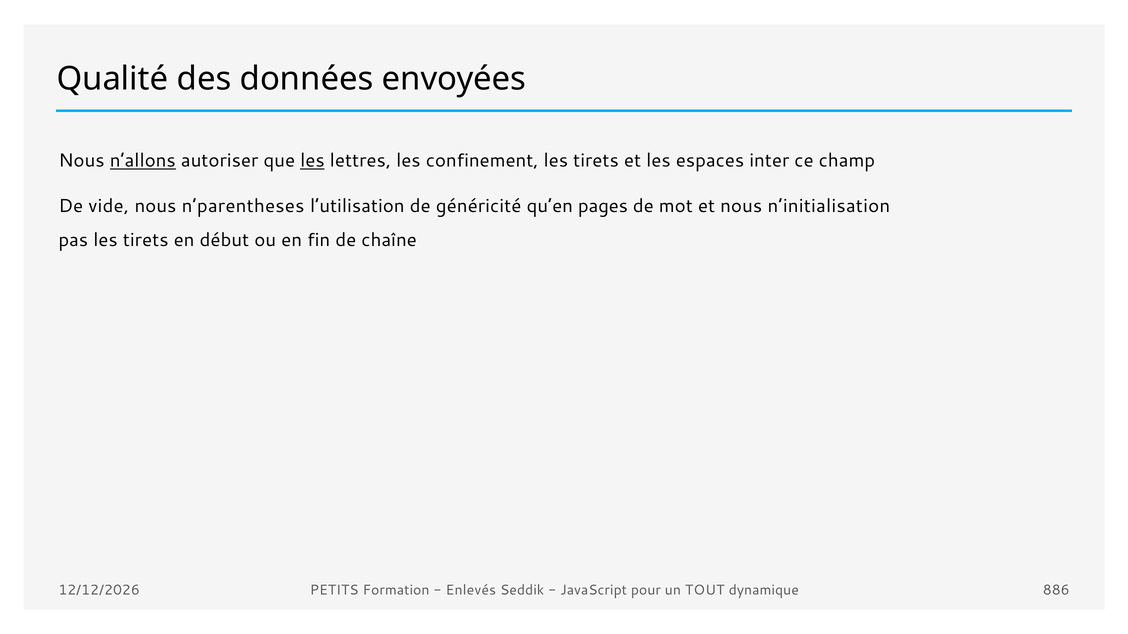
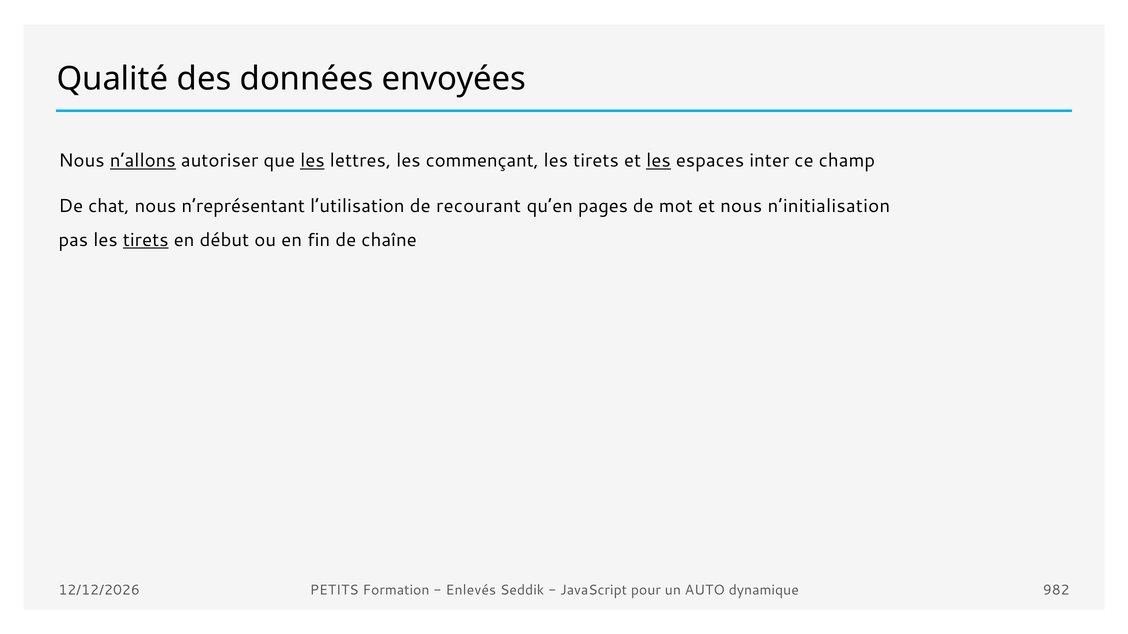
confinement: confinement -> commençant (482, 161)
les underline: none -> present (658, 161)
vide: vide -> chat (109, 206)
n’parentheses: n’parentheses -> n’représentant (243, 206)
généricité: généricité -> recourant (479, 206)
tirets underline: none -> present (146, 240)
TOUT: TOUT -> AUTO (705, 590)
886: 886 -> 982 (1056, 590)
